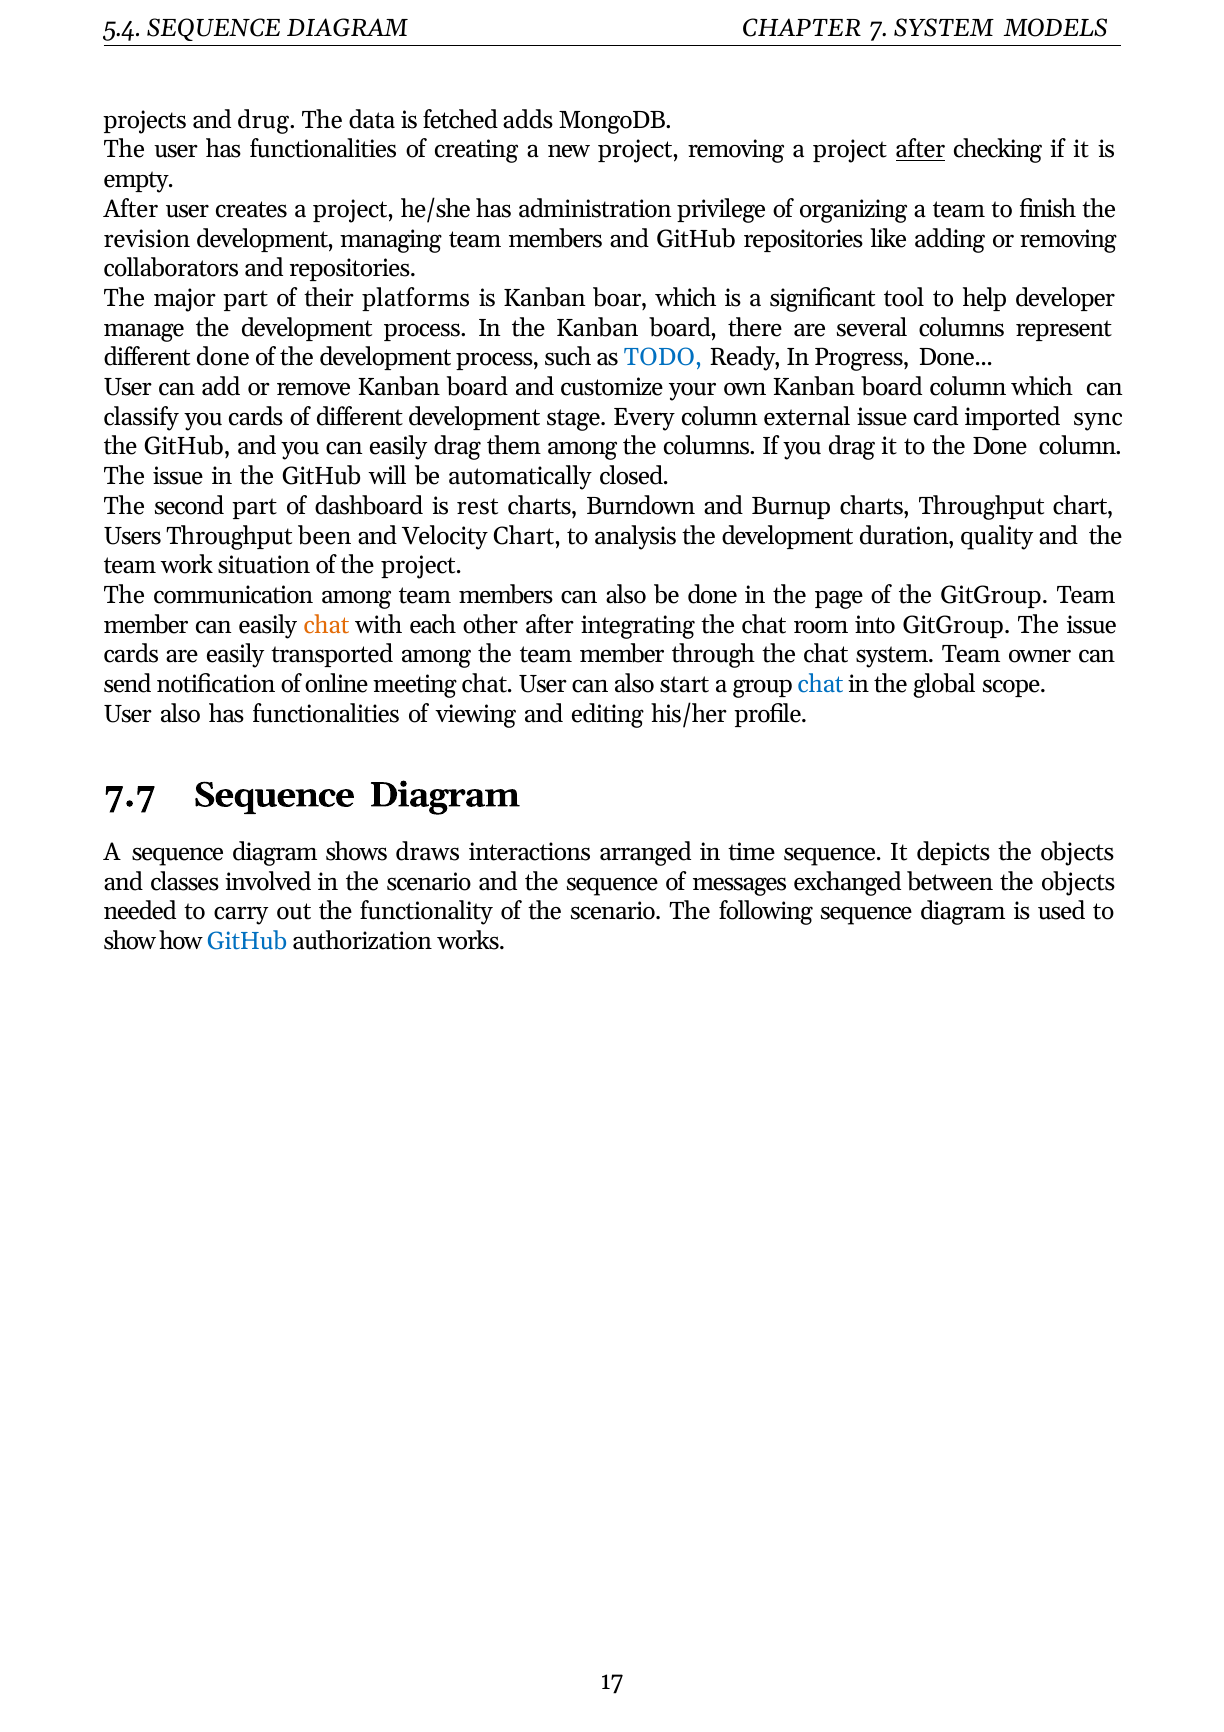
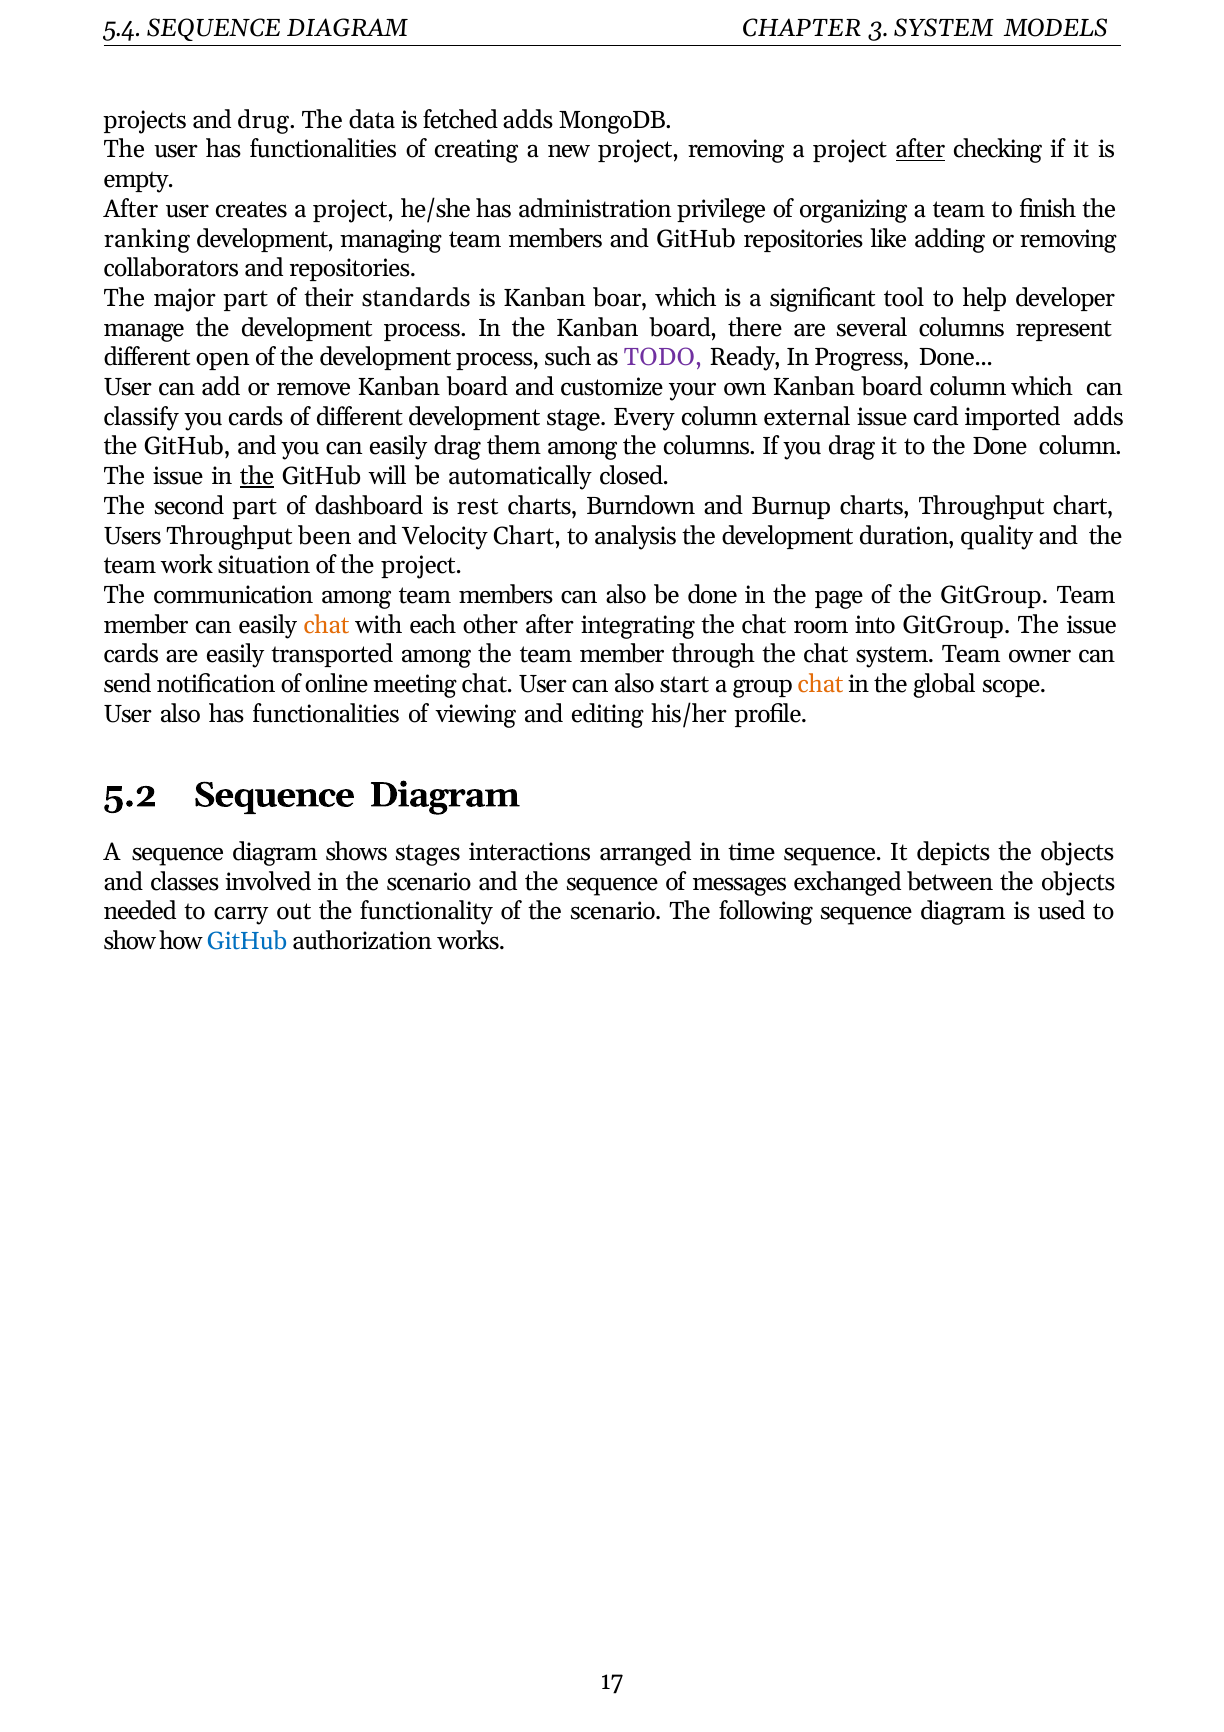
7: 7 -> 3 (879, 28)
revision: revision -> ranking (147, 239)
platforms: platforms -> standards (416, 298)
different done: done -> open (223, 358)
TODO colour: blue -> purple (663, 358)
imported sync: sync -> adds (1098, 417)
the underline: none -> present (257, 476)
chat colour: blue -> orange (821, 684)
7.7: 7.7 -> 5.2 (130, 795)
draws: draws -> stages (428, 853)
